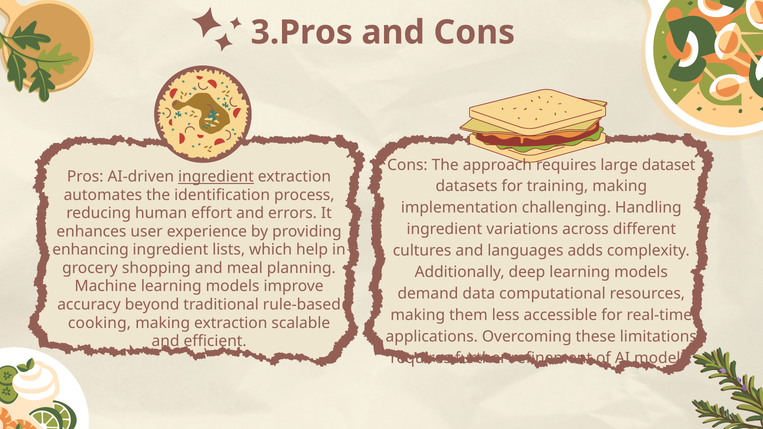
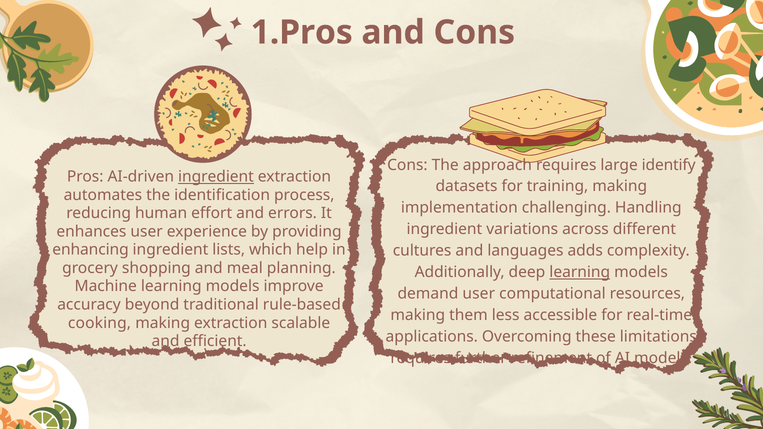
3.Pros: 3.Pros -> 1.Pros (302, 32)
dataset: dataset -> identify (669, 165)
learning underline: none -> present (580, 272)
demand data: data -> user (479, 294)
